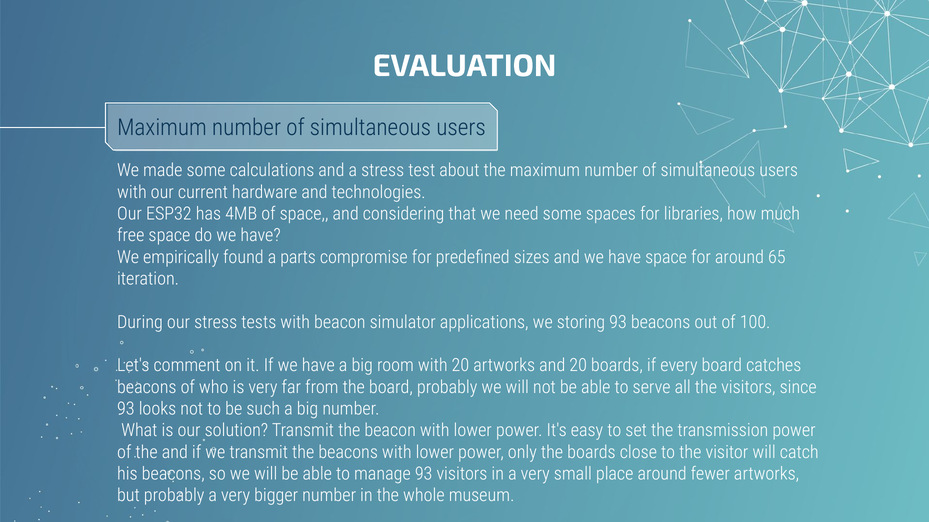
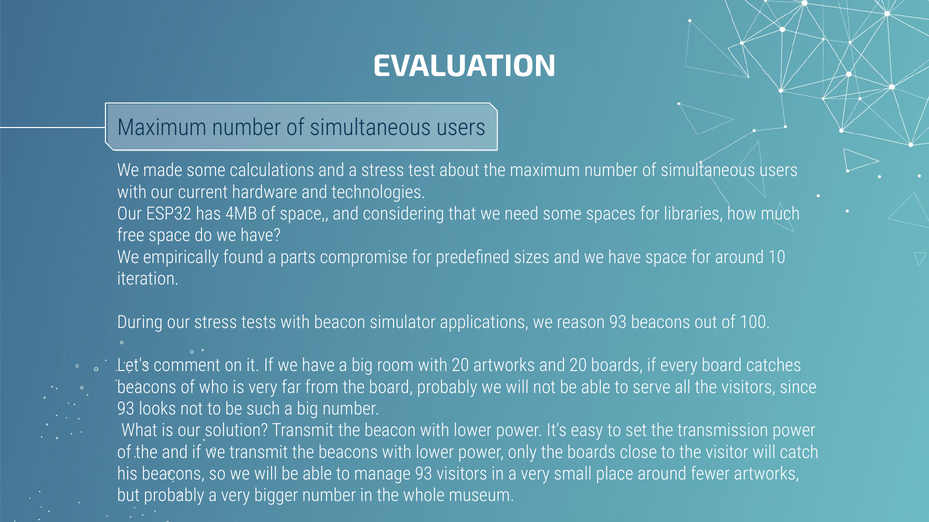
65: 65 -> 10 (777, 257)
storing: storing -> reason (581, 322)
